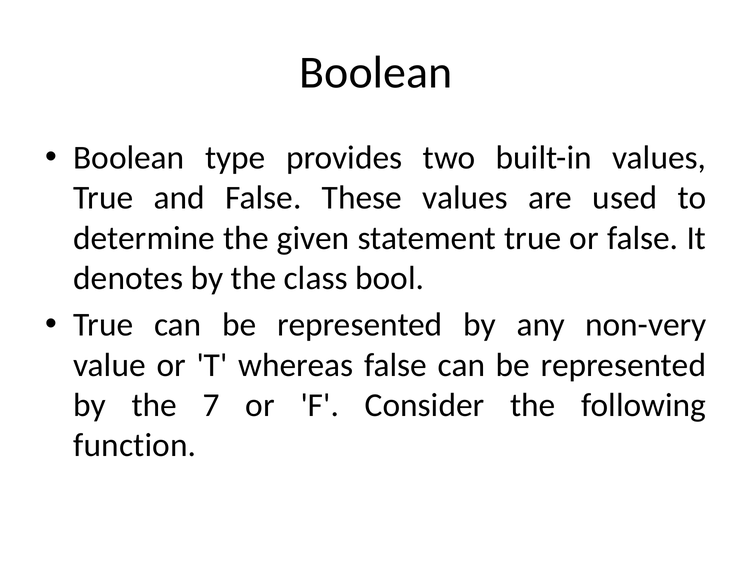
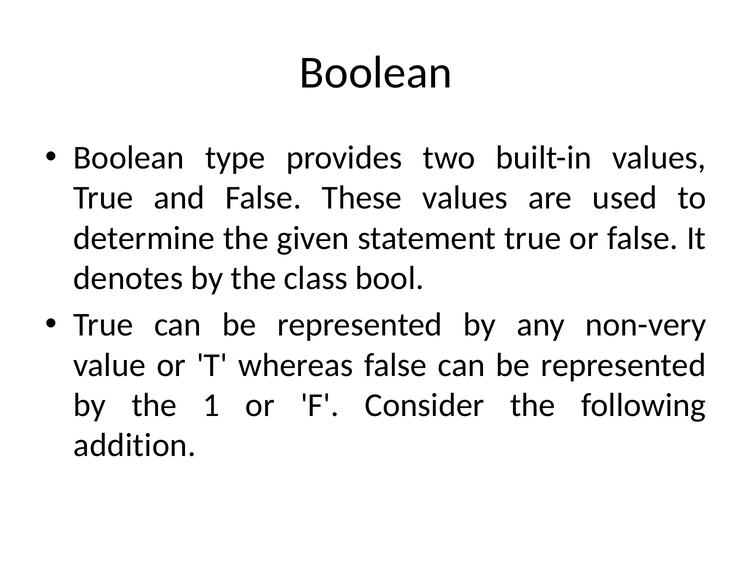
7: 7 -> 1 (211, 405)
function: function -> addition (135, 445)
